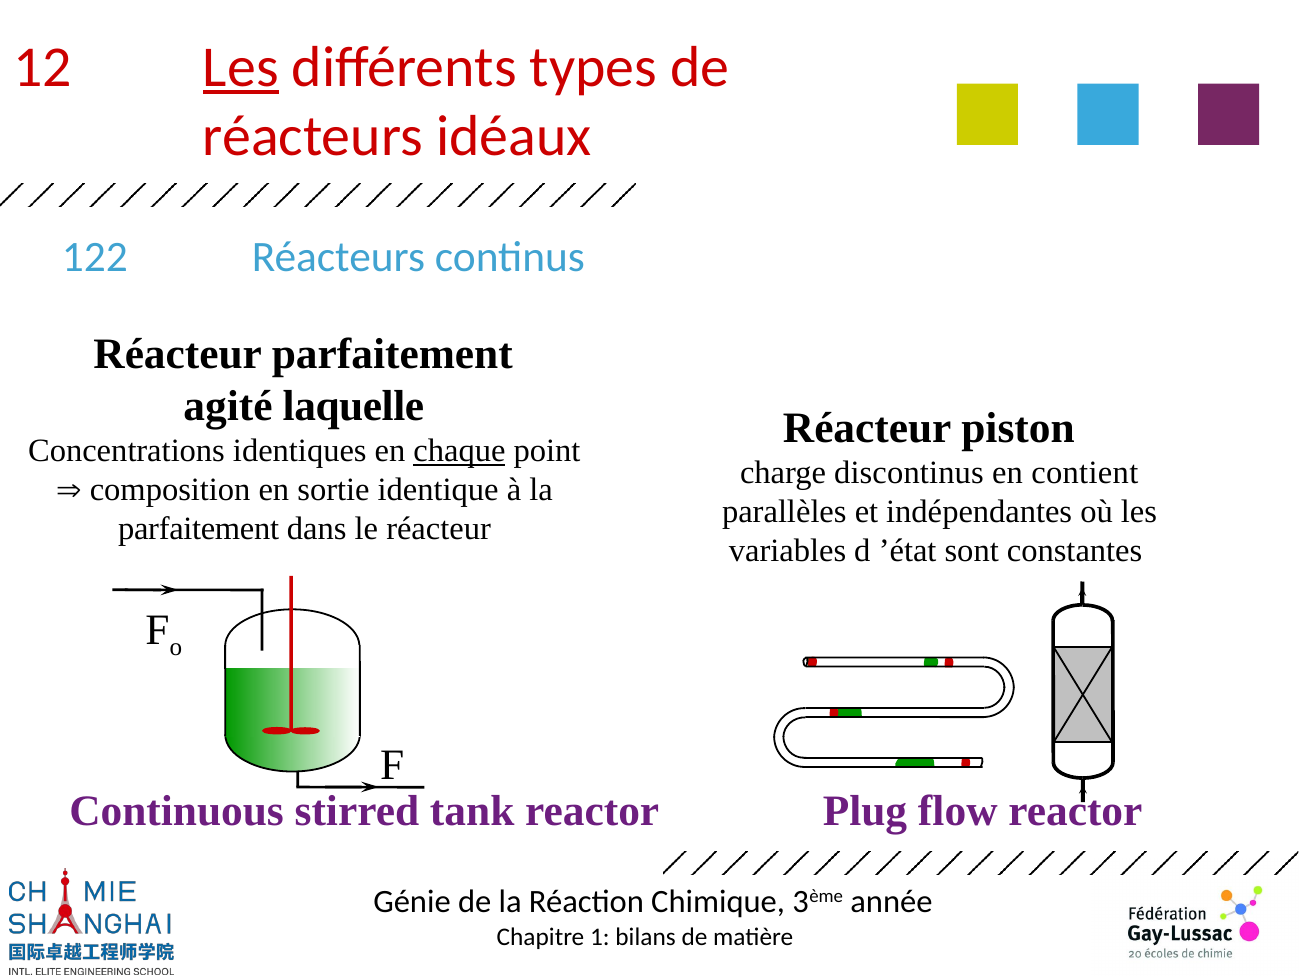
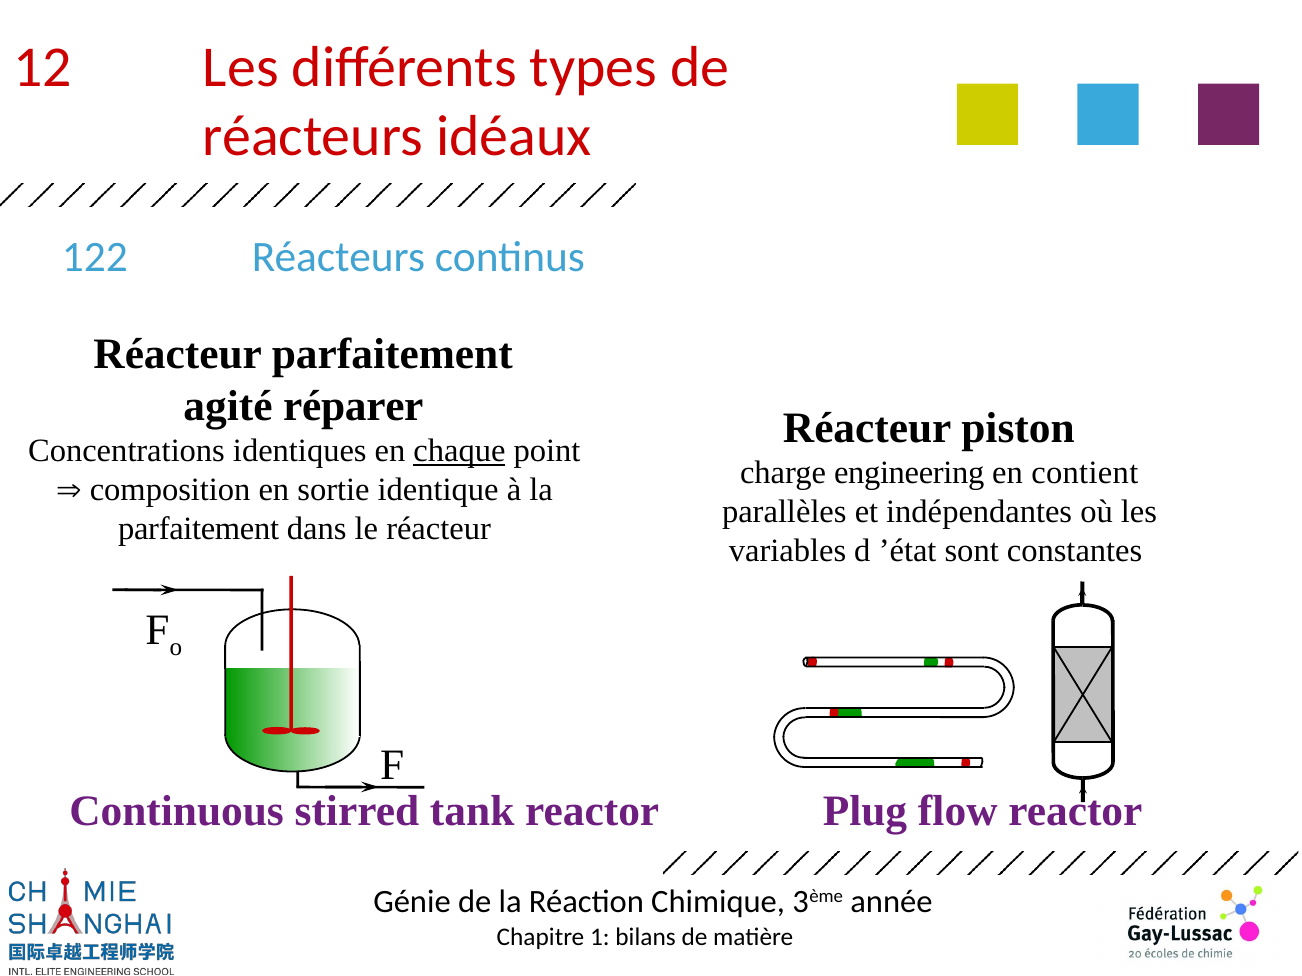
Les underline: present -> none (241, 67)
laquelle: laquelle -> réparer (353, 406)
discontinus: discontinus -> engineering (909, 473)
